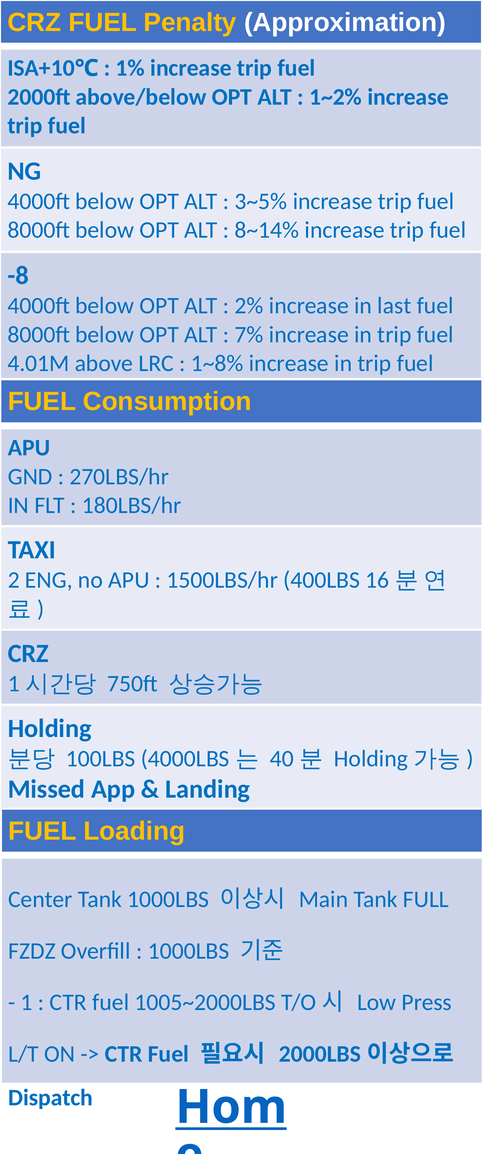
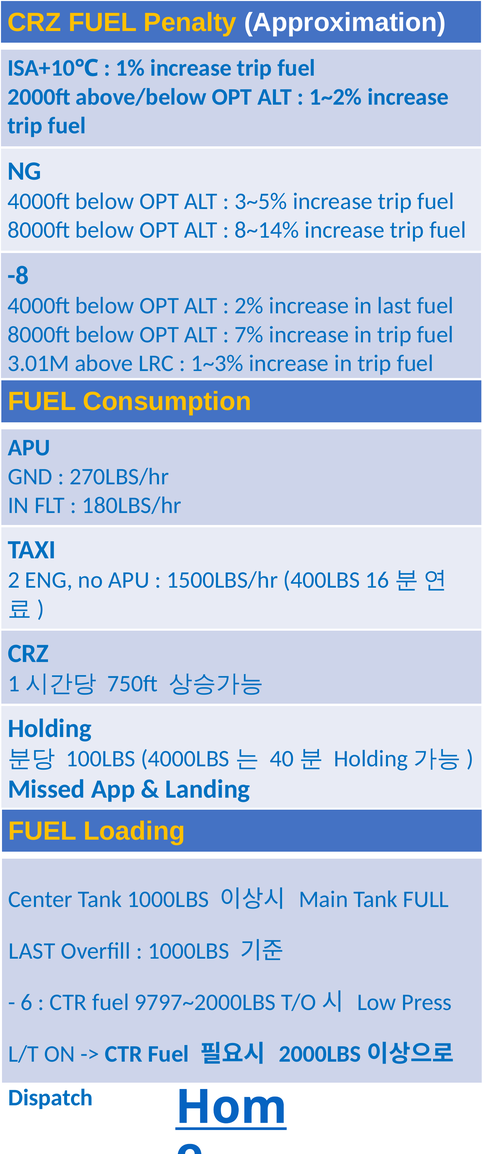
4.01M: 4.01M -> 3.01M (38, 363)
1~8%: 1~8% -> 1~3% (217, 363)
FZDZ: FZDZ -> LAST (32, 950)
1: 1 -> 6 (27, 1002)
1005~2000LBS: 1005~2000LBS -> 9797~2000LBS (205, 1002)
